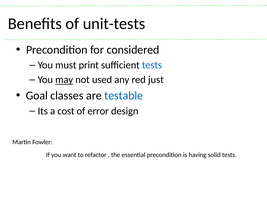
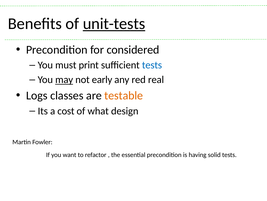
unit-tests underline: none -> present (114, 24)
used: used -> early (102, 79)
just: just -> real (156, 79)
Goal: Goal -> Logs (37, 95)
testable colour: blue -> orange (124, 95)
error: error -> what (98, 111)
